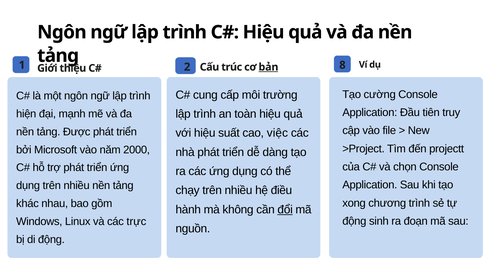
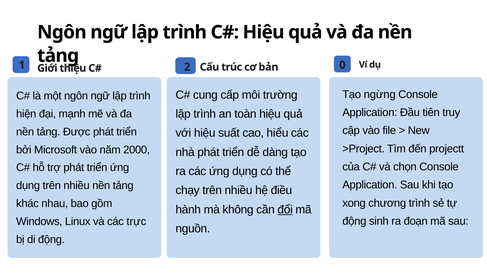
8: 8 -> 0 (342, 65)
bản underline: present -> none (268, 67)
cường: cường -> ngừng (380, 94)
việc: việc -> hiểu (277, 133)
